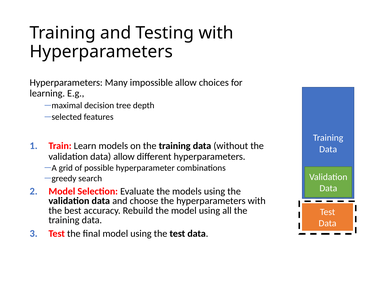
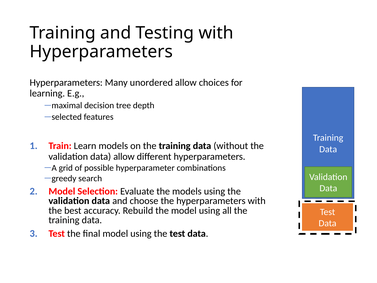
impossible: impossible -> unordered (151, 82)
